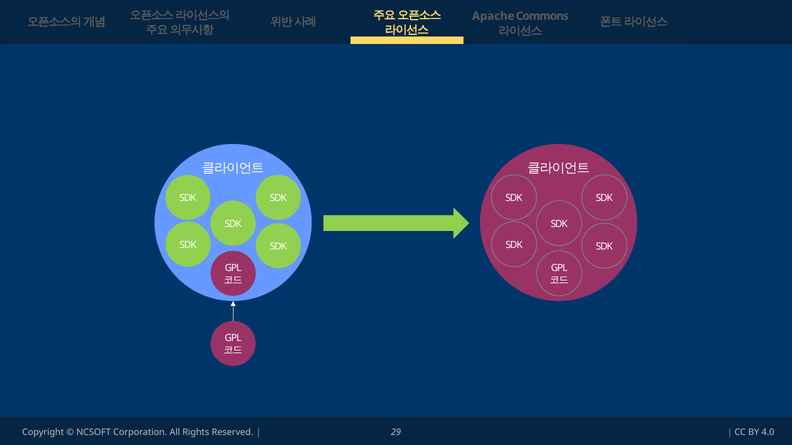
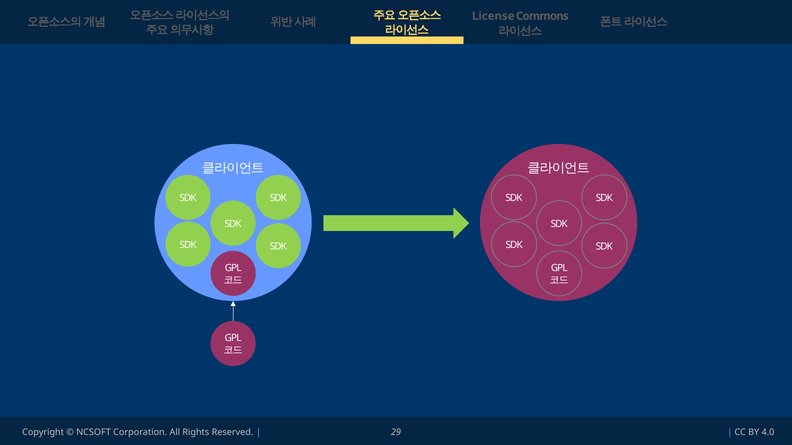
Apache: Apache -> License (493, 16)
